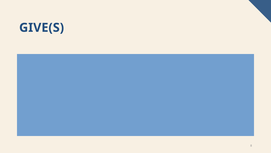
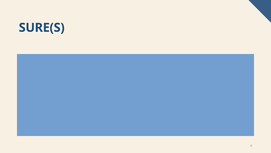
GIVE(S: GIVE(S -> SURE(S (42, 28)
